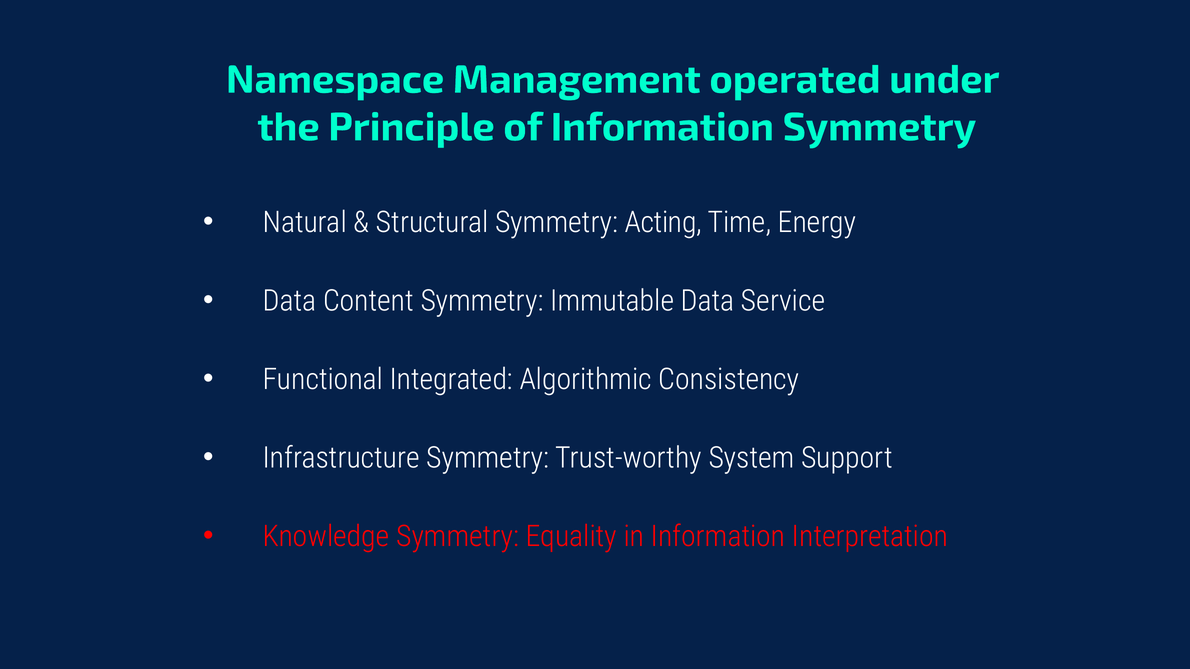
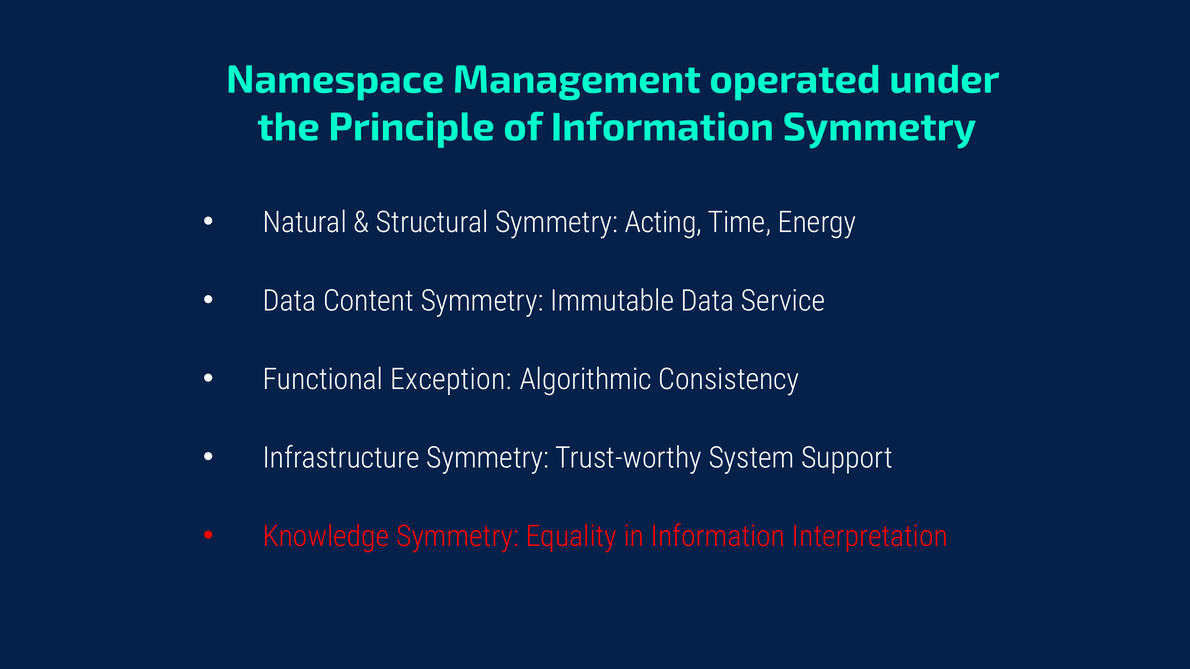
Integrated: Integrated -> Exception (451, 380)
